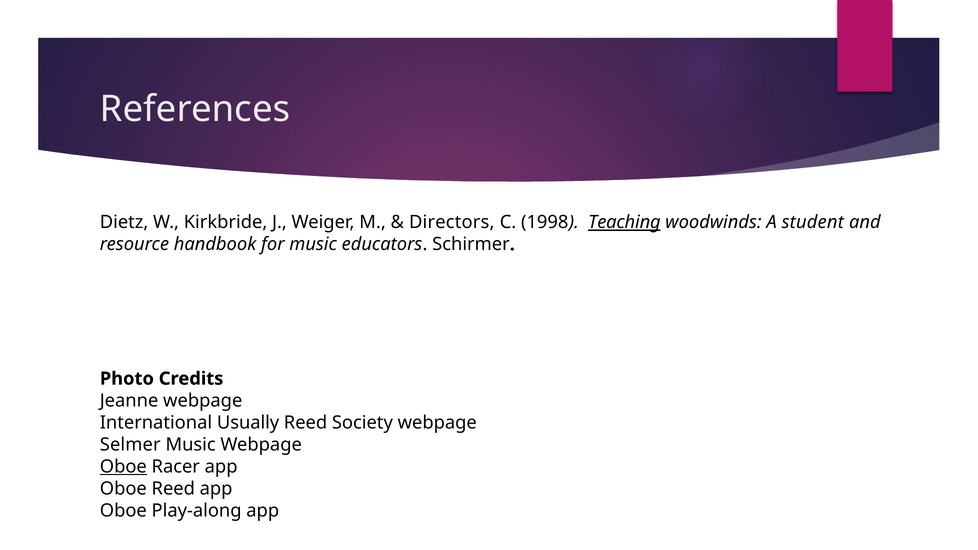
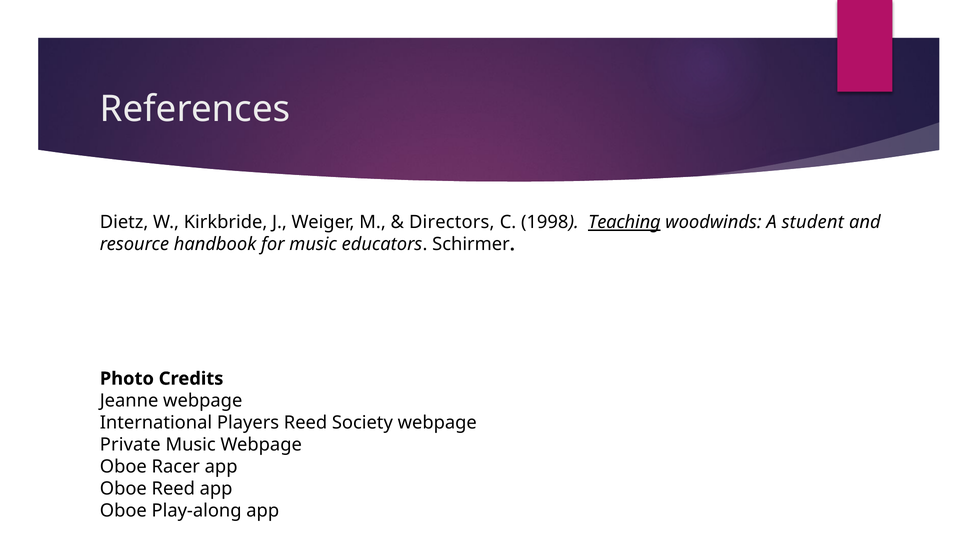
Usually: Usually -> Players (248, 423)
Selmer: Selmer -> Private (130, 445)
Oboe underline: present -> none (123, 467)
